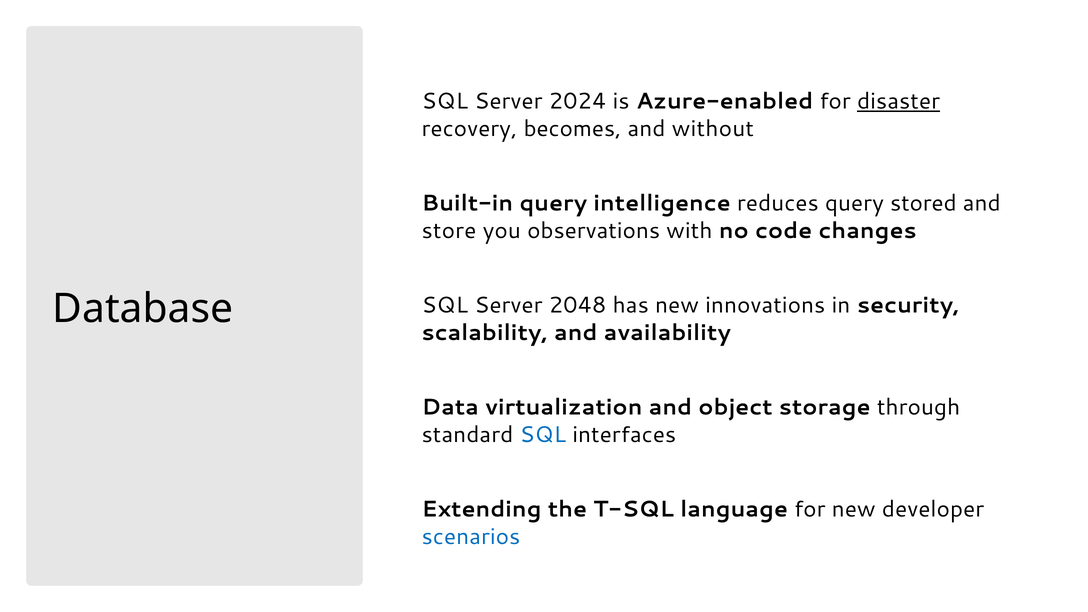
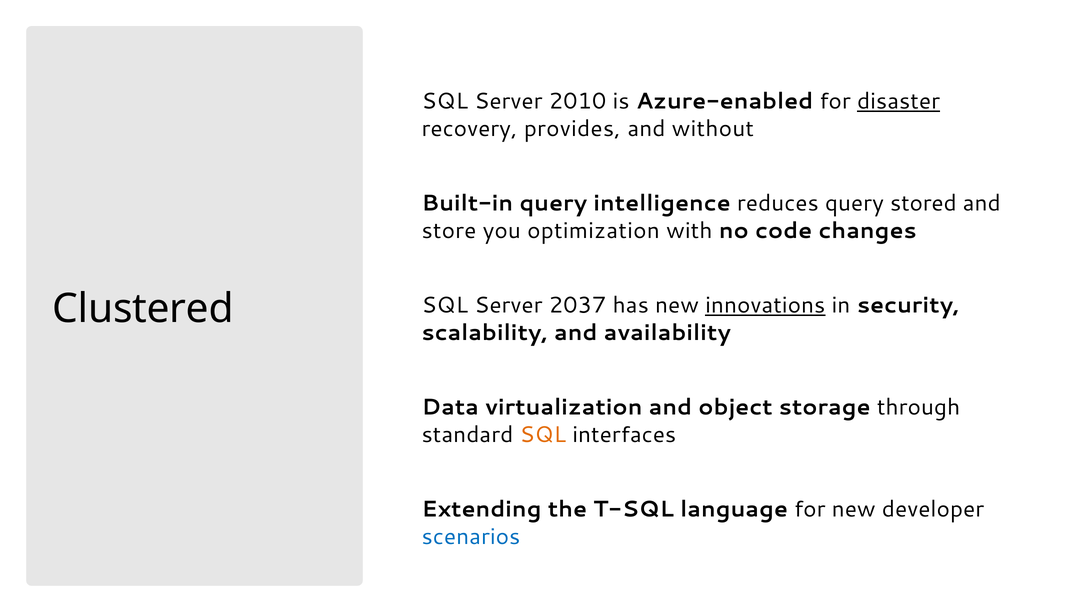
2024: 2024 -> 2010 (578, 101)
becomes: becomes -> provides (572, 129)
observations: observations -> optimization (594, 231)
2048: 2048 -> 2037 (578, 305)
innovations underline: none -> present (765, 305)
Database: Database -> Clustered (143, 309)
SQL colour: blue -> orange (543, 435)
